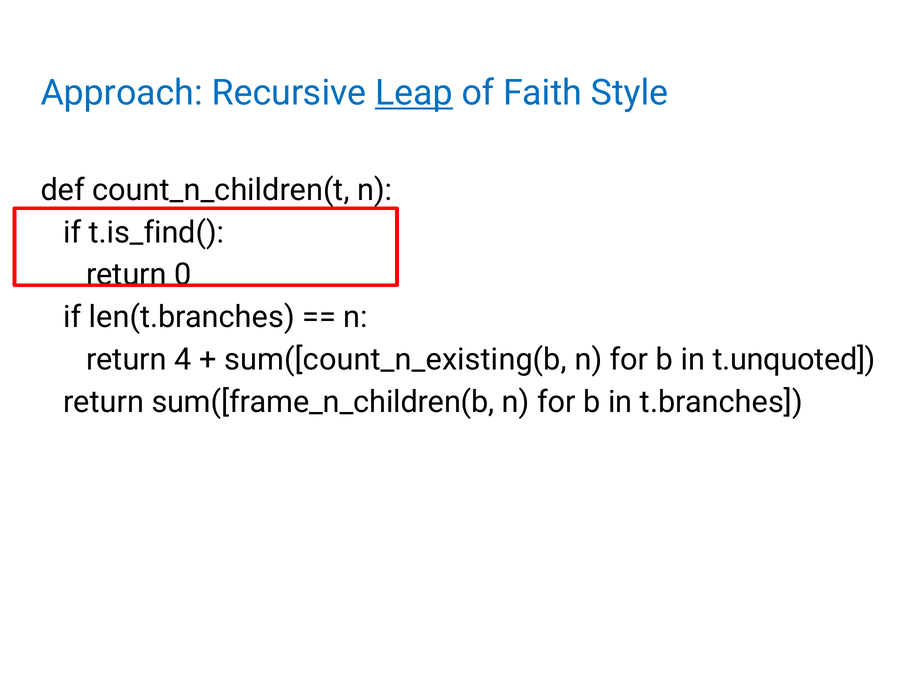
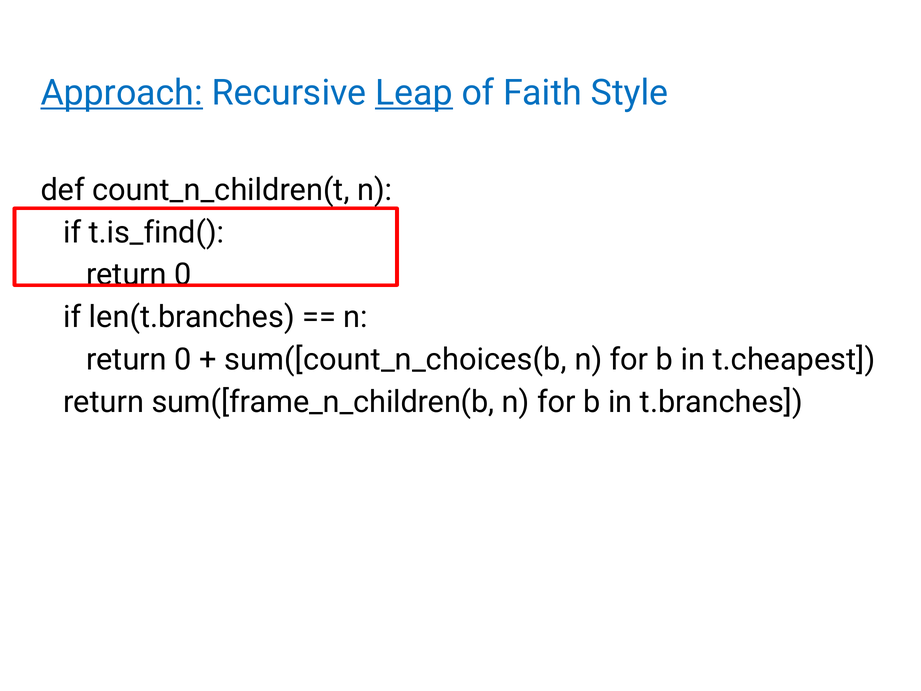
Approach underline: none -> present (122, 93)
4: 4 -> 0 (183, 359)
sum([count_n_existing(b: sum([count_n_existing(b -> sum([count_n_choices(b (395, 359)
t.unquoted: t.unquoted -> t.cheapest (794, 359)
